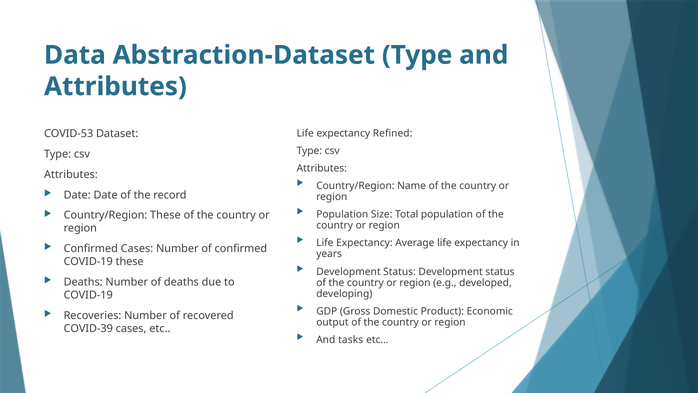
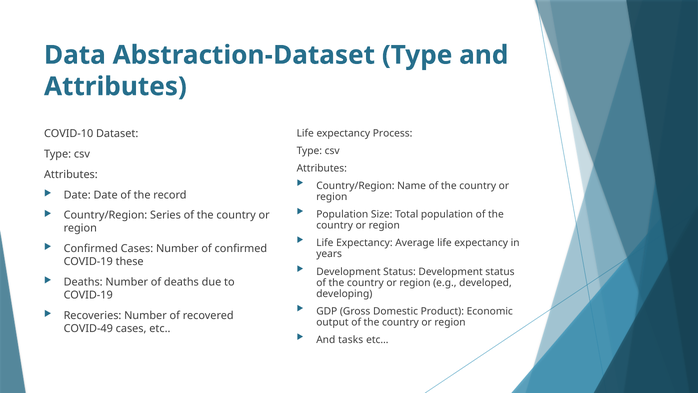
Refined: Refined -> Process (393, 133)
COVID-53: COVID-53 -> COVID-10 (69, 134)
Country/Region These: These -> Series (165, 215)
COVID-39: COVID-39 -> COVID-49 (88, 329)
